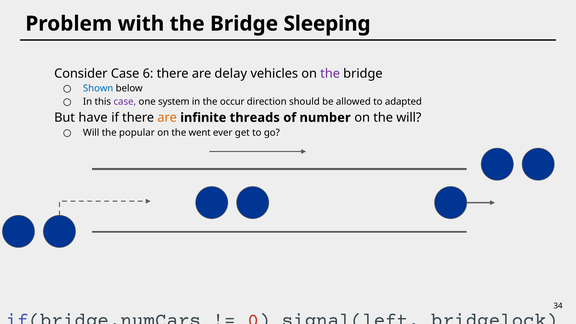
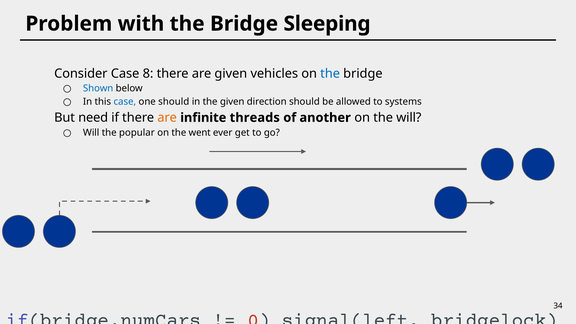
6: 6 -> 8 (148, 74)
are delay: delay -> given (231, 74)
the colour: purple -> blue (330, 74)
case colour: purple -> blue (125, 102)
one system: system -> should (174, 102)
the occur: occur -> given (232, 102)
adapted: adapted -> systems (403, 102)
have: have -> need (93, 118)
number: number -> another (325, 118)
